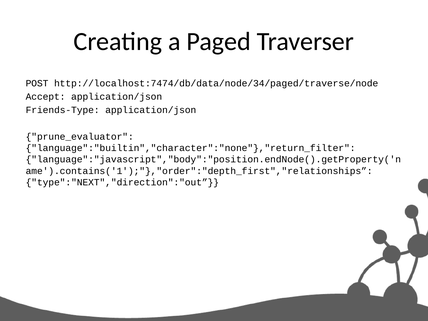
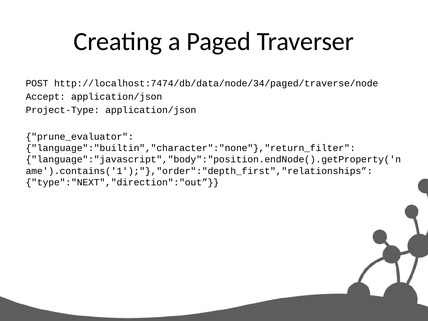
Friends-Type: Friends-Type -> Project-Type (63, 110)
